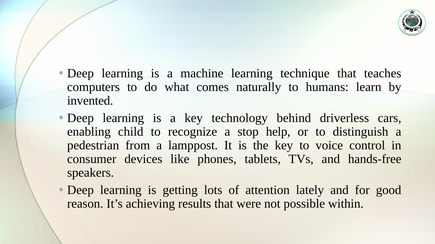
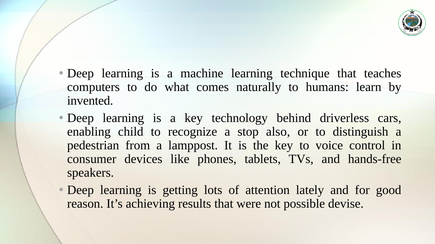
help: help -> also (278, 132)
within: within -> devise (346, 204)
